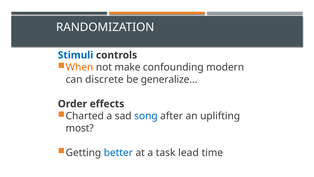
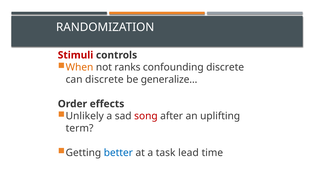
Stimuli colour: blue -> red (76, 55)
make: make -> ranks (128, 67)
confounding modern: modern -> discrete (225, 67)
Charted: Charted -> Unlikely (85, 116)
song colour: blue -> red (146, 116)
most: most -> term (80, 128)
